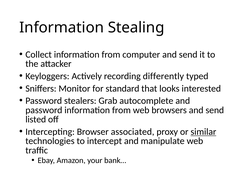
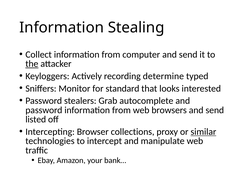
the underline: none -> present (32, 64)
differently: differently -> determine (163, 76)
associated: associated -> collections (133, 132)
